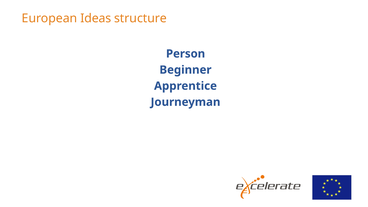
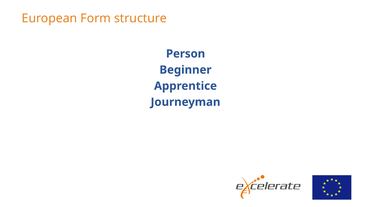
Ideas: Ideas -> Form (96, 18)
